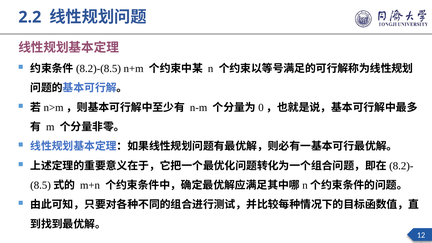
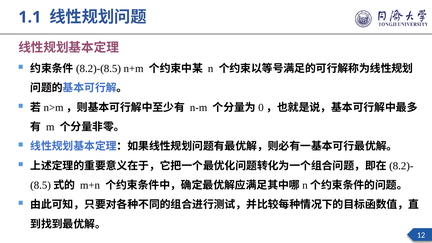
2.2: 2.2 -> 1.1 (30, 17)
